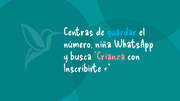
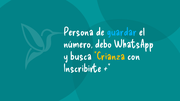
Centras: Centras -> Persona (79, 32)
niña: niña -> debo (103, 44)
Crianza colour: pink -> yellow (110, 56)
